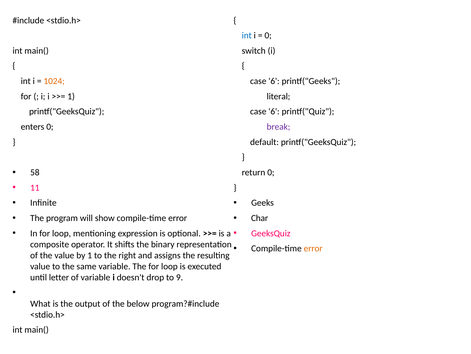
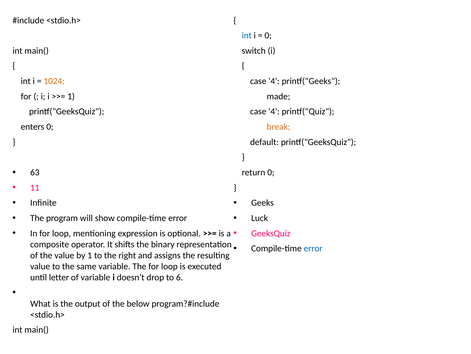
6: 6 -> 4 (274, 81)
literal: literal -> made (278, 96)
6: 6 -> 4 (274, 111)
break colour: purple -> orange (278, 127)
58: 58 -> 63 (35, 172)
Char: Char -> Luck (260, 218)
error colour: orange -> blue (313, 248)
9: 9 -> 6 (180, 277)
